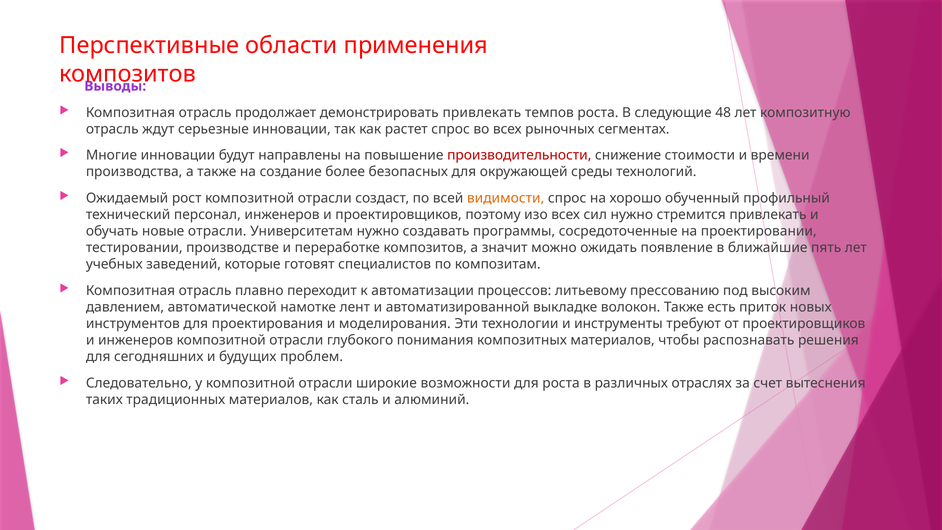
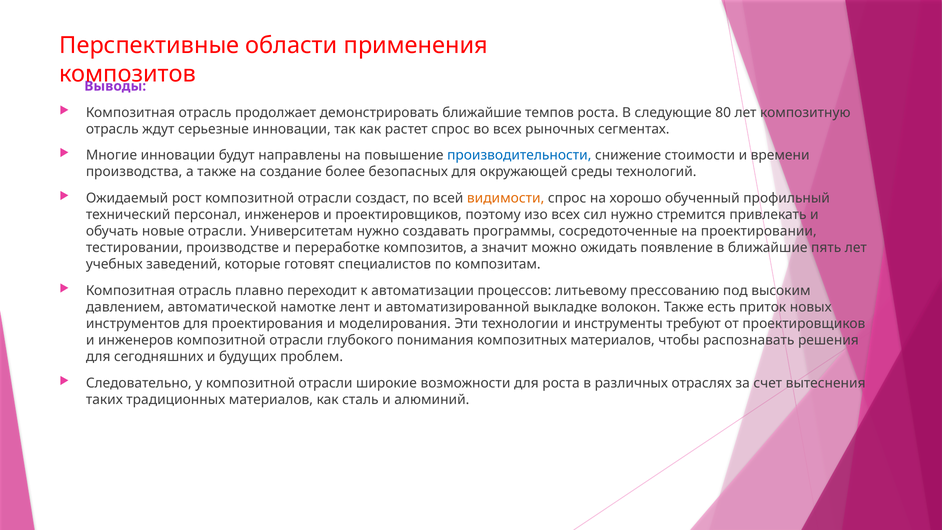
демонстрировать привлекать: привлекать -> ближайшие (482, 112)
48: 48 -> 80 (723, 112)
производительности colour: red -> blue (519, 155)
